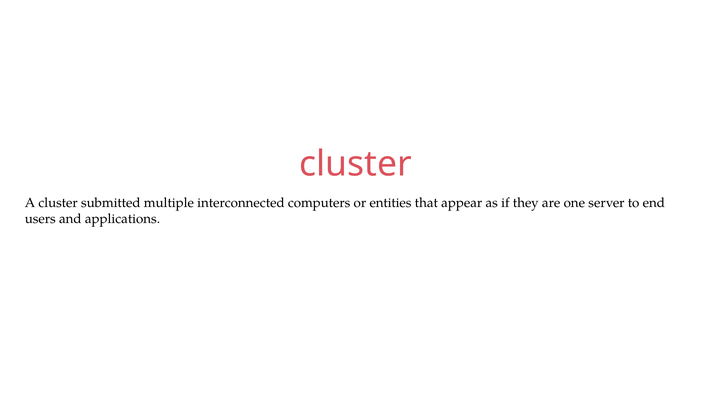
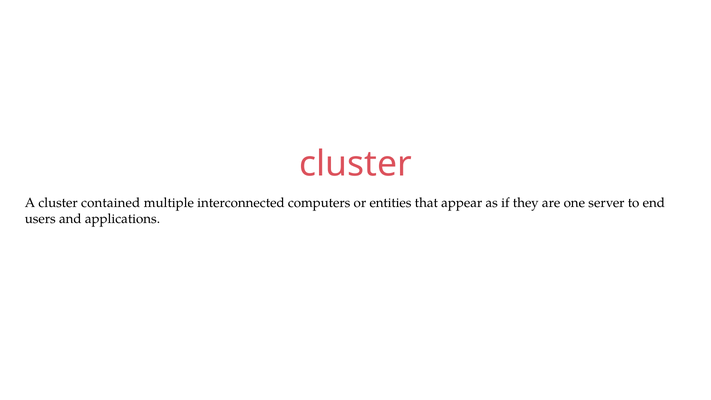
submitted: submitted -> contained (111, 203)
